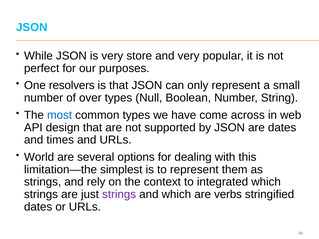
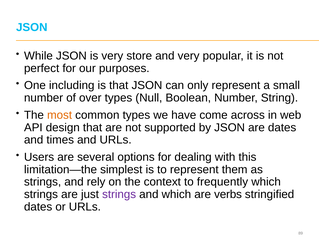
resolvers: resolvers -> including (72, 86)
most colour: blue -> orange (60, 115)
World: World -> Users (39, 157)
integrated: integrated -> frequently (222, 182)
